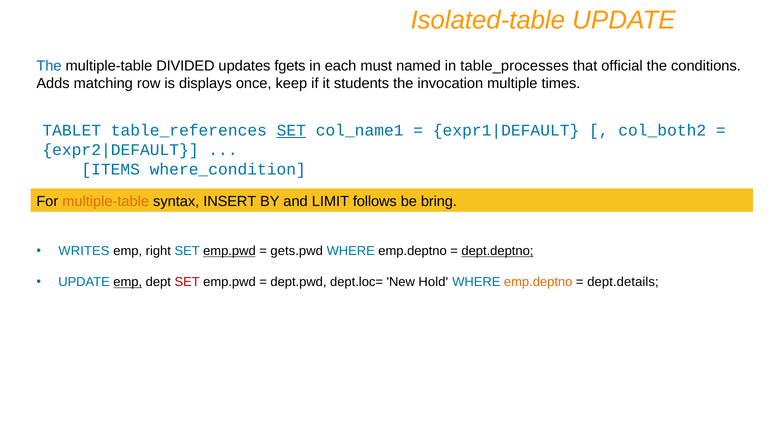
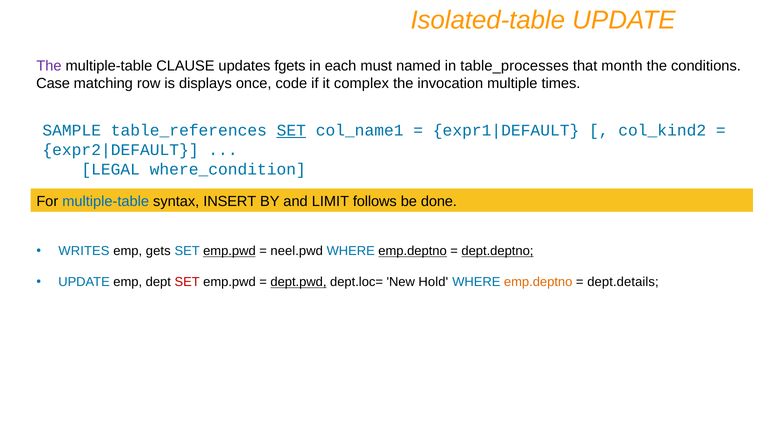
The colour: blue -> purple (49, 66)
DIVIDED: DIVIDED -> CLAUSE (185, 66)
official: official -> month (622, 66)
Adds: Adds -> Case (53, 84)
keep: keep -> code (291, 84)
students: students -> complex (361, 84)
TABLET: TABLET -> SAMPLE (72, 131)
col_both2: col_both2 -> col_kind2 (662, 131)
ITEMS: ITEMS -> LEGAL (111, 170)
multiple-table colour: orange -> blue (106, 201)
bring: bring -> done (439, 201)
right: right -> gets (158, 251)
gets.pwd: gets.pwd -> neel.pwd (297, 251)
emp.deptno underline: none -> present (413, 251)
emp underline: present -> none (128, 282)
dept.pwd underline: none -> present (298, 282)
